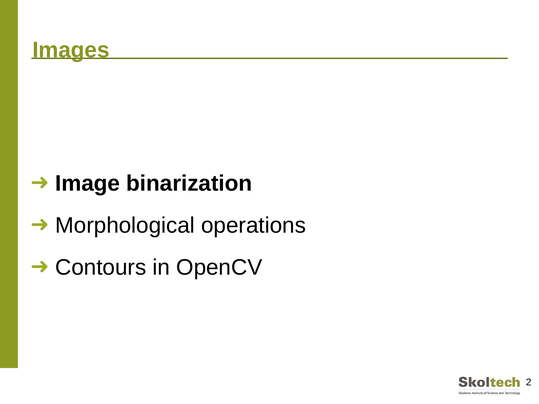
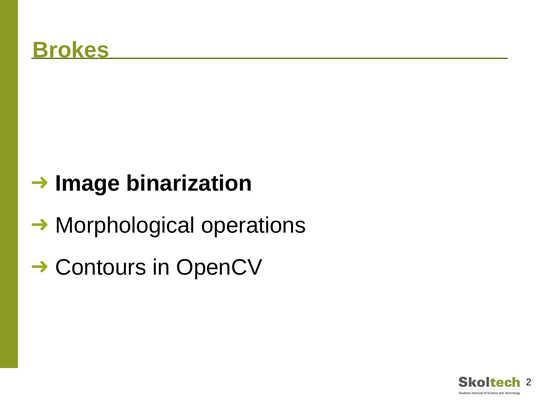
Images: Images -> Brokes (71, 50)
